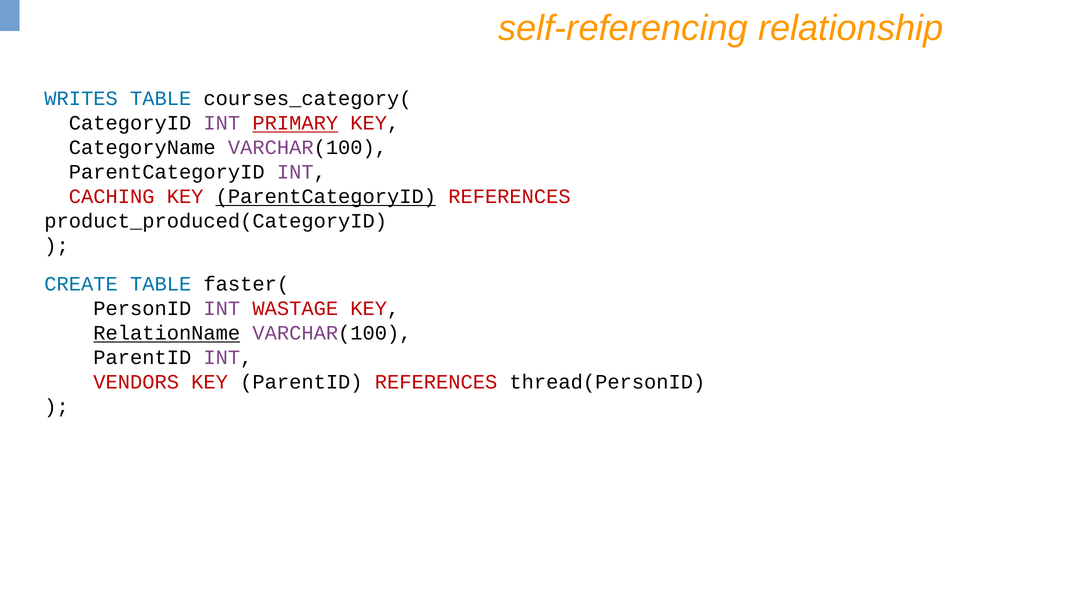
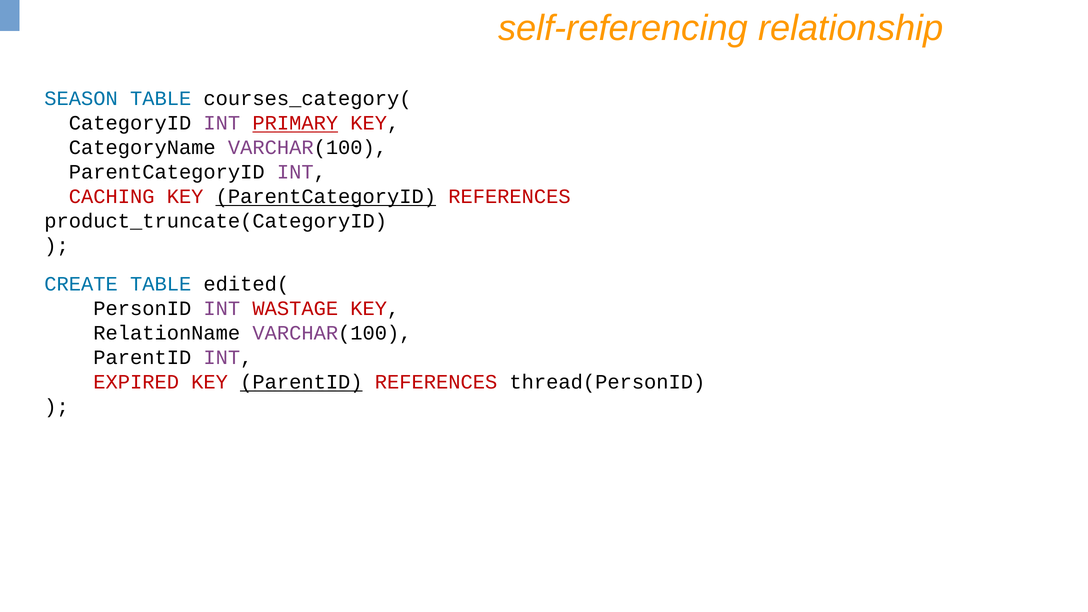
WRITES: WRITES -> SEASON (81, 99)
product_produced(CategoryID: product_produced(CategoryID -> product_truncate(CategoryID (216, 221)
faster(: faster( -> edited( (246, 284)
RelationName underline: present -> none (167, 333)
VENDORS: VENDORS -> EXPIRED (136, 382)
ParentID underline: none -> present (301, 382)
